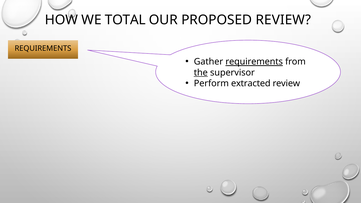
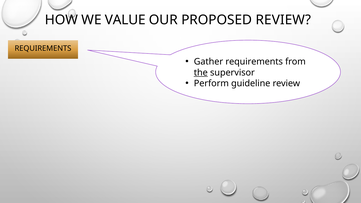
TOTAL: TOTAL -> VALUE (125, 20)
requirements underline: present -> none (254, 62)
extracted: extracted -> guideline (251, 83)
